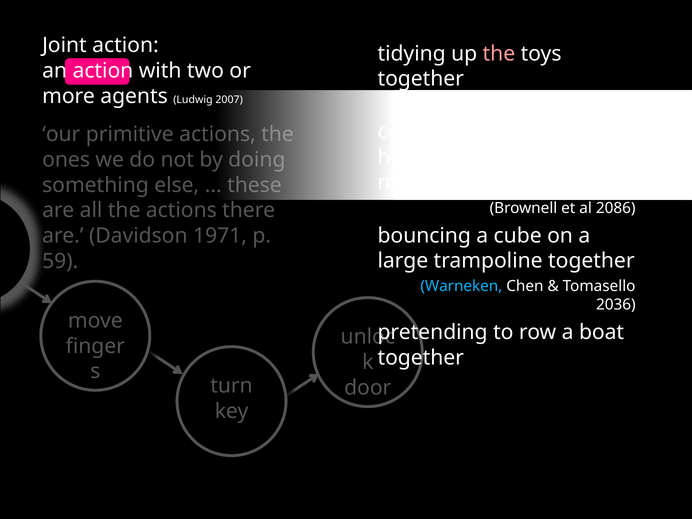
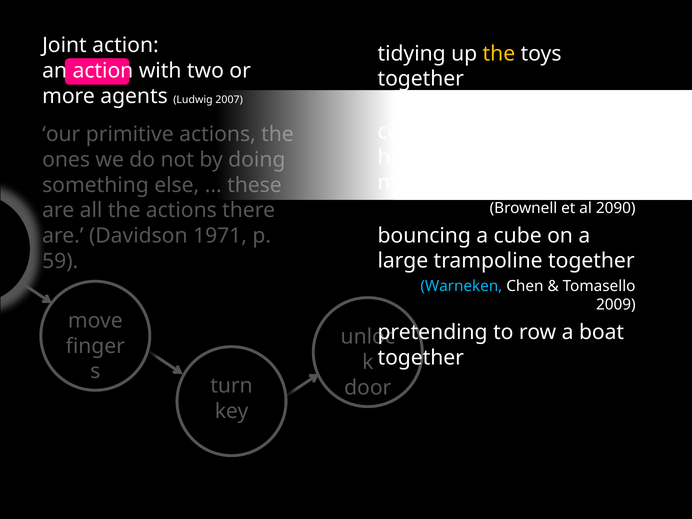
the colour: pink -> yellow (499, 54)
2086: 2086 -> 2090 (616, 208)
2036: 2036 -> 2009 (616, 305)
